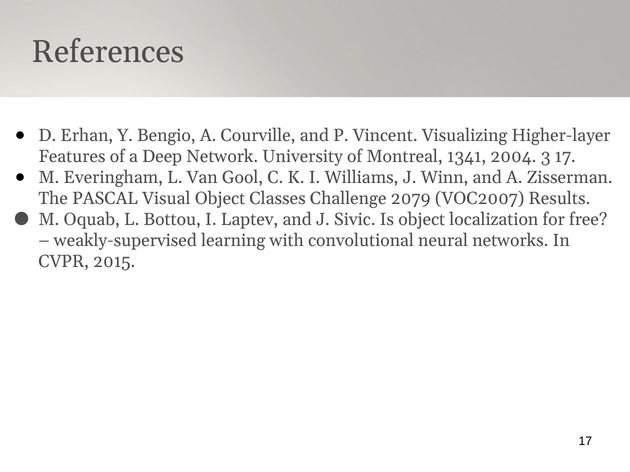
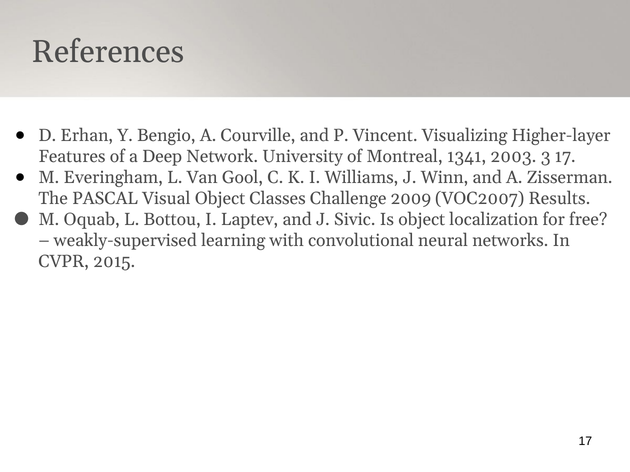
2004: 2004 -> 2003 (513, 157)
2079: 2079 -> 2009 (411, 199)
